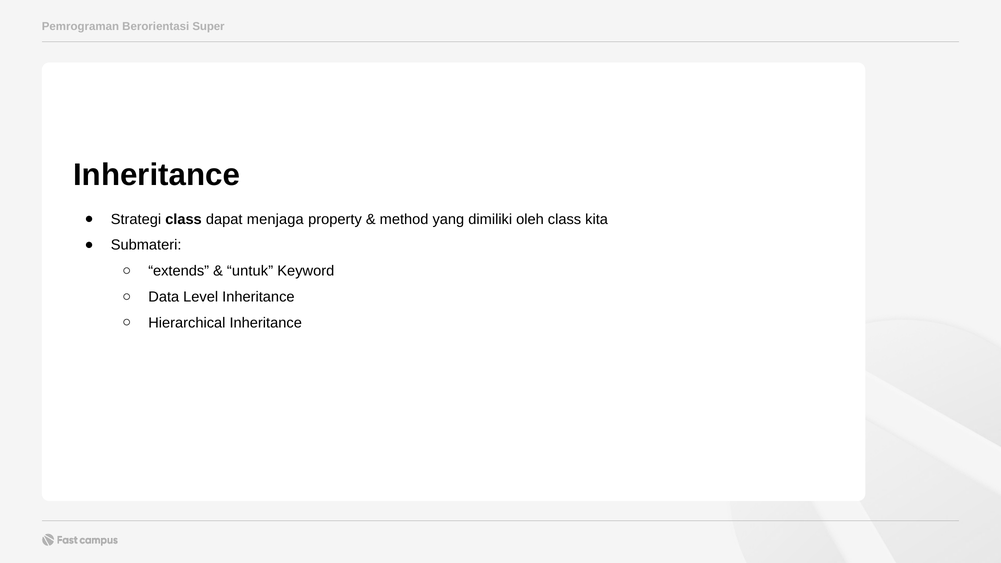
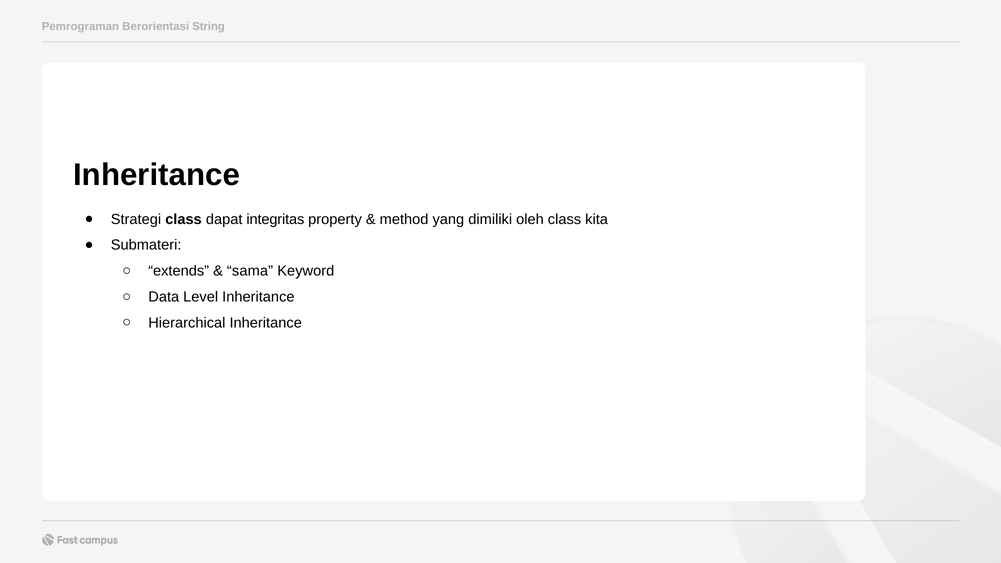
Super: Super -> String (209, 26)
menjaga: menjaga -> integritas (275, 219)
untuk: untuk -> sama (250, 271)
